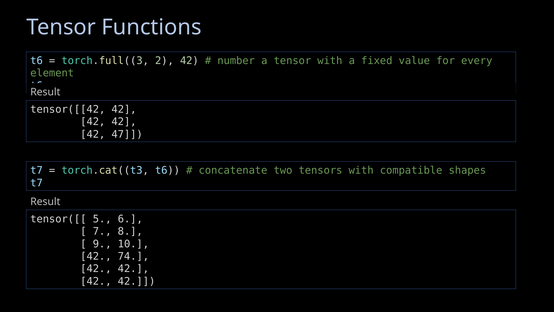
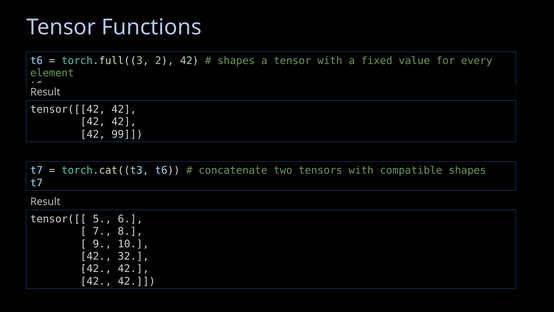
number: number -> shapes (236, 61)
47: 47 -> 99 (127, 134)
74: 74 -> 32 (133, 256)
